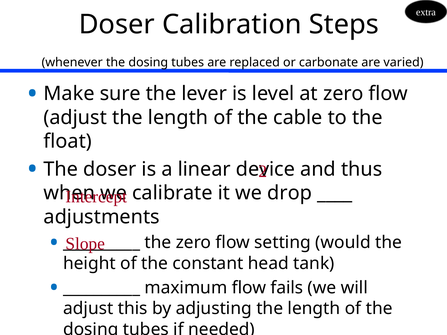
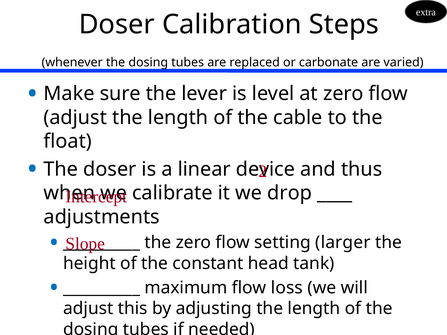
would: would -> larger (343, 243)
fails: fails -> loss (287, 288)
